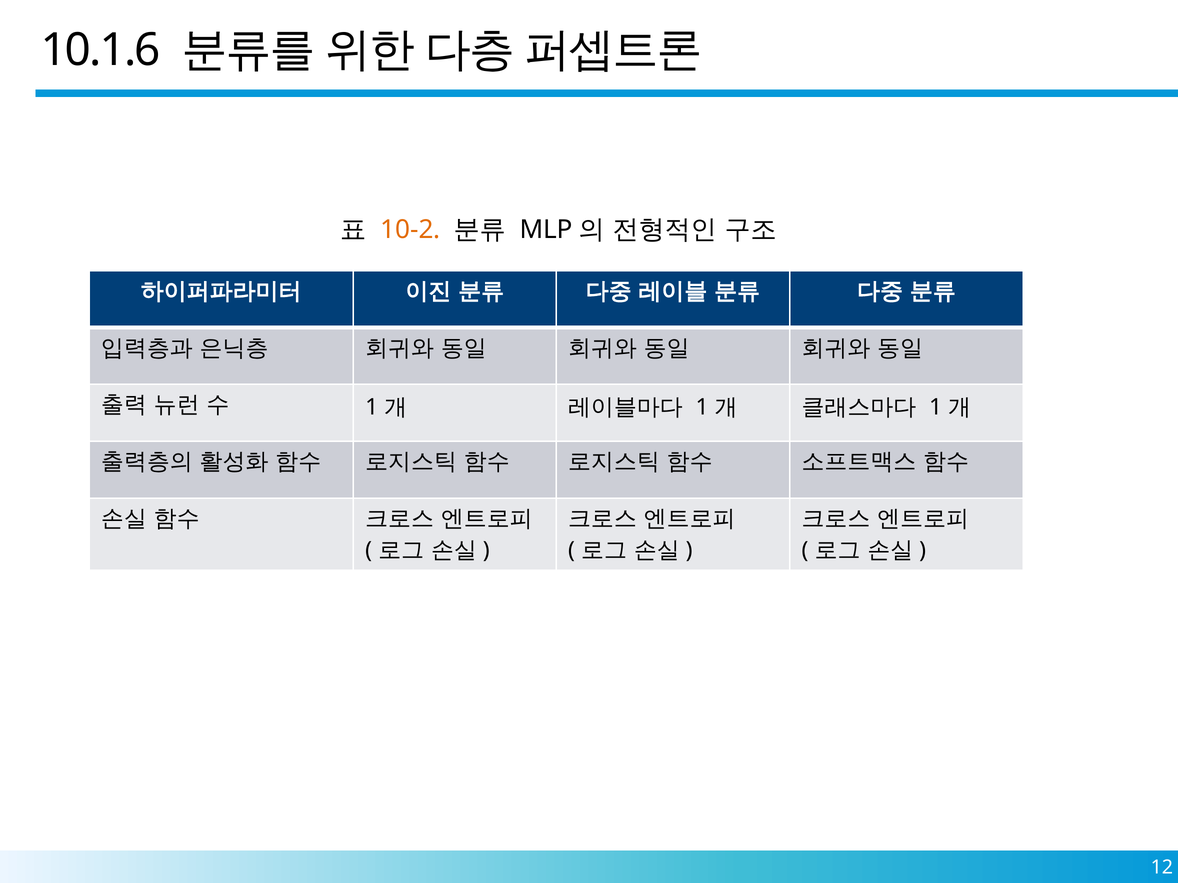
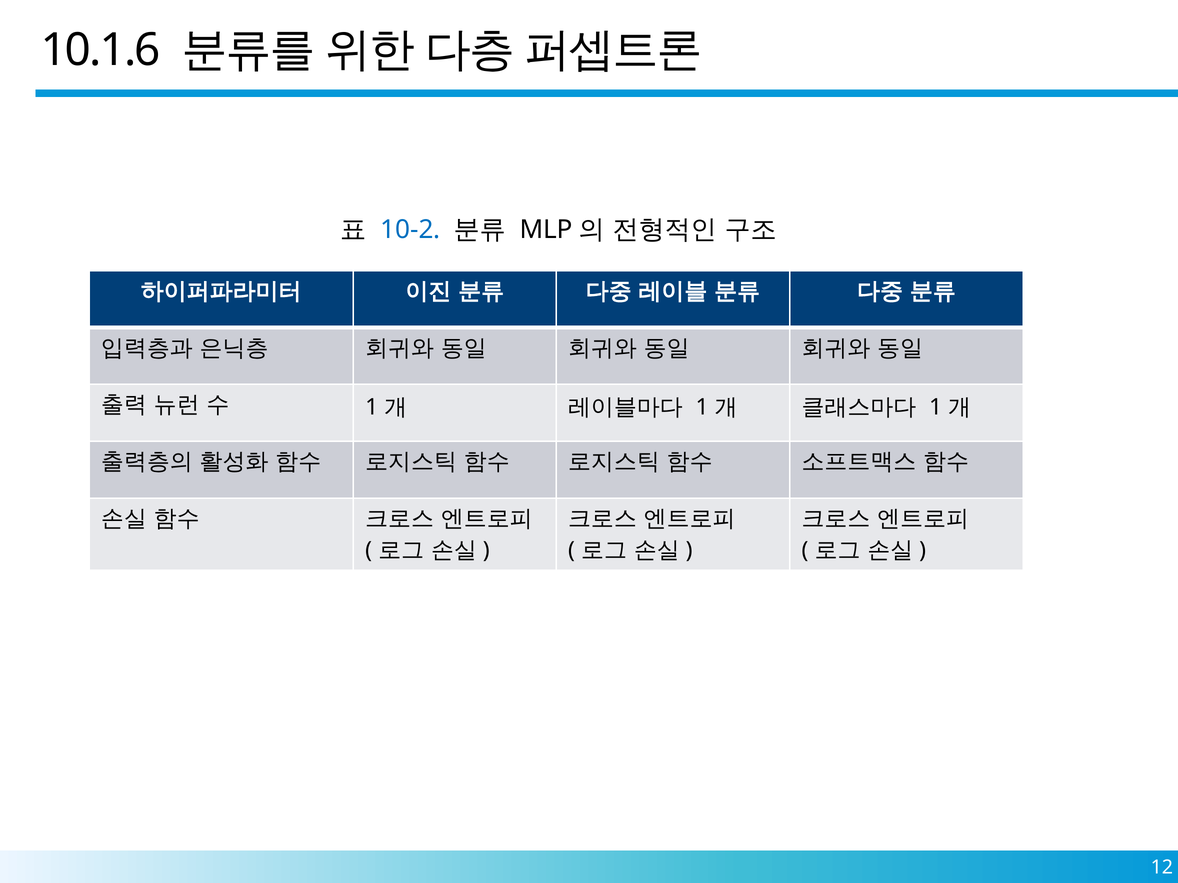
10-2 colour: orange -> blue (410, 230)
